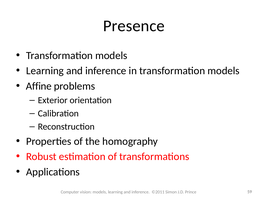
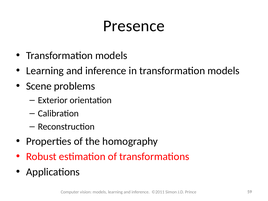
Affine: Affine -> Scene (39, 86)
